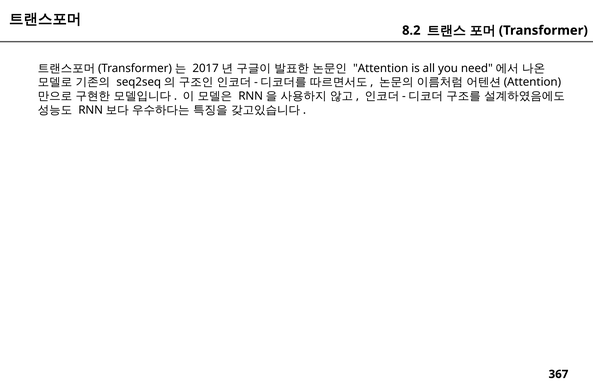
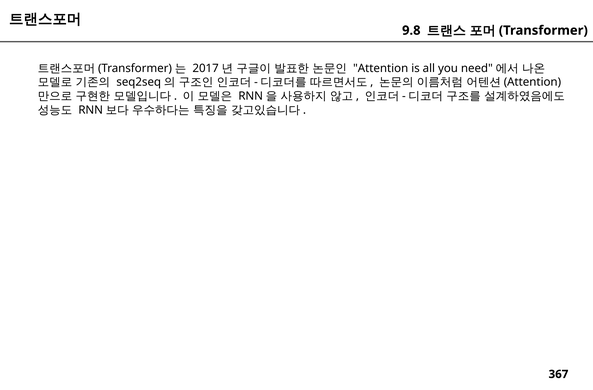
8.2: 8.2 -> 9.8 (411, 30)
